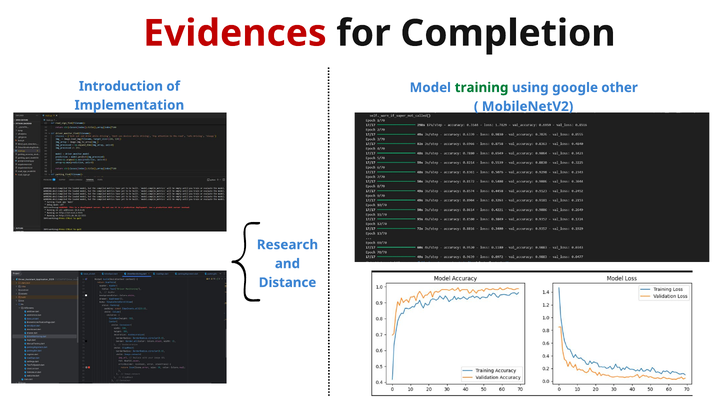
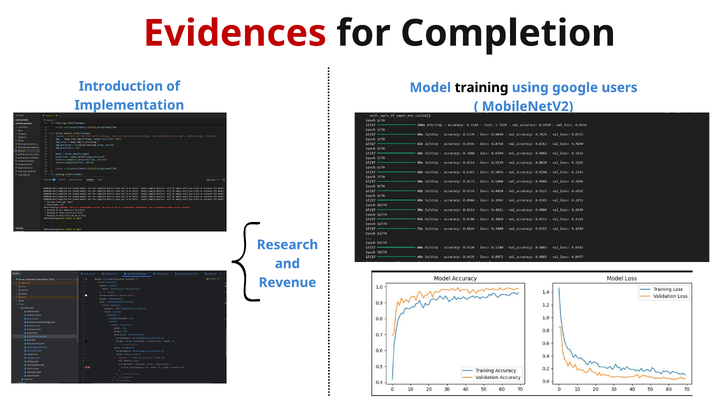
training colour: green -> black (482, 88)
other: other -> users (620, 88)
Distance: Distance -> Revenue (287, 282)
